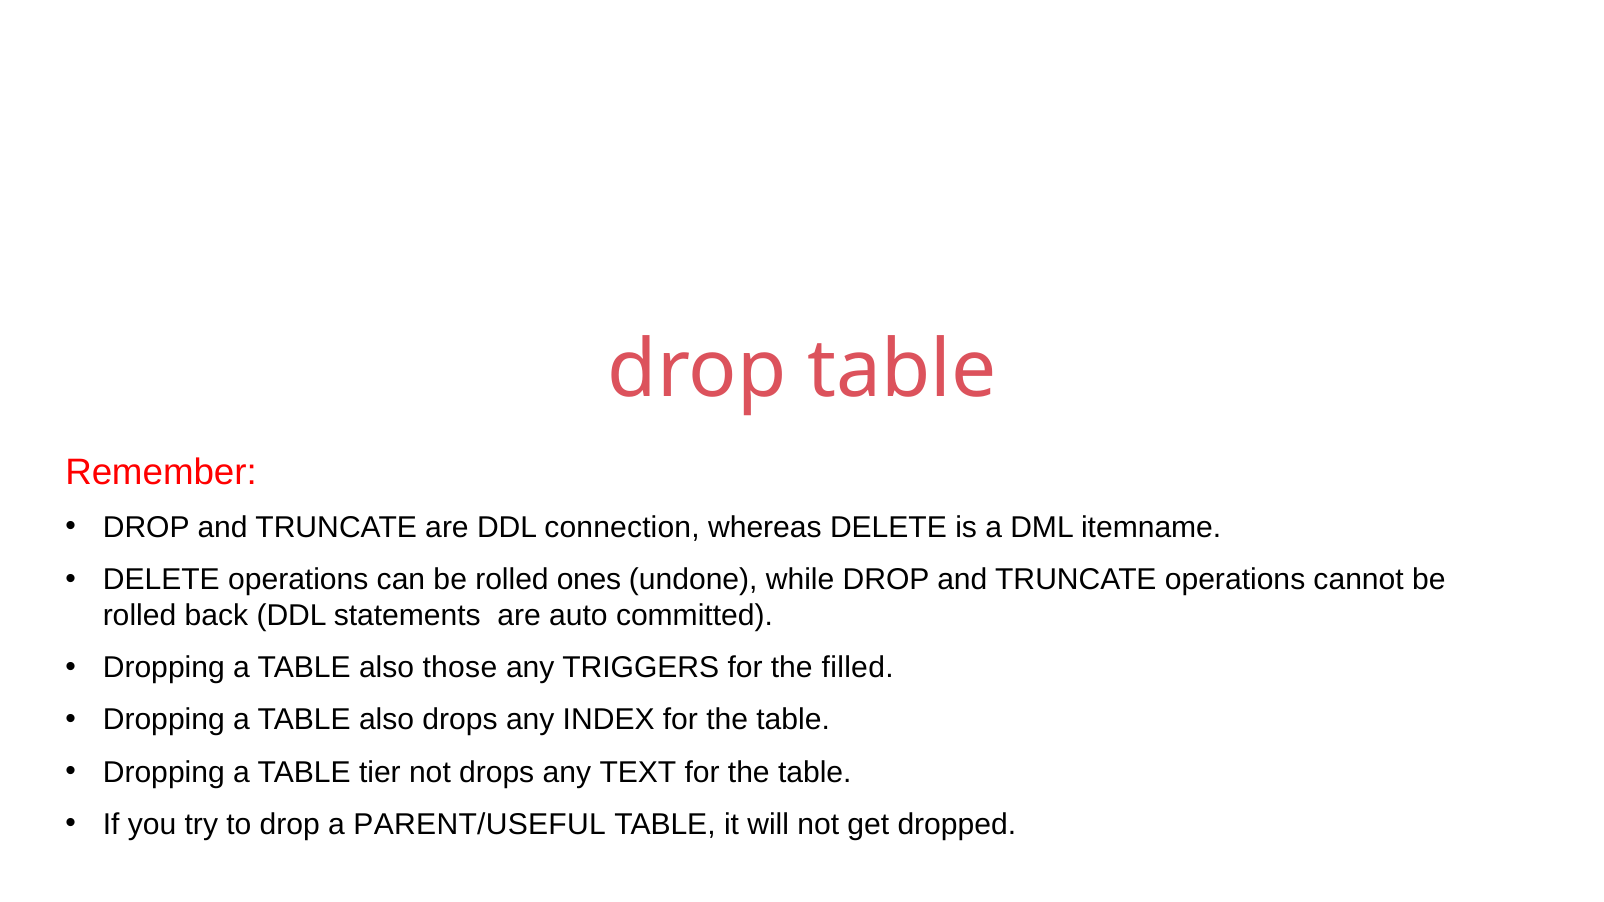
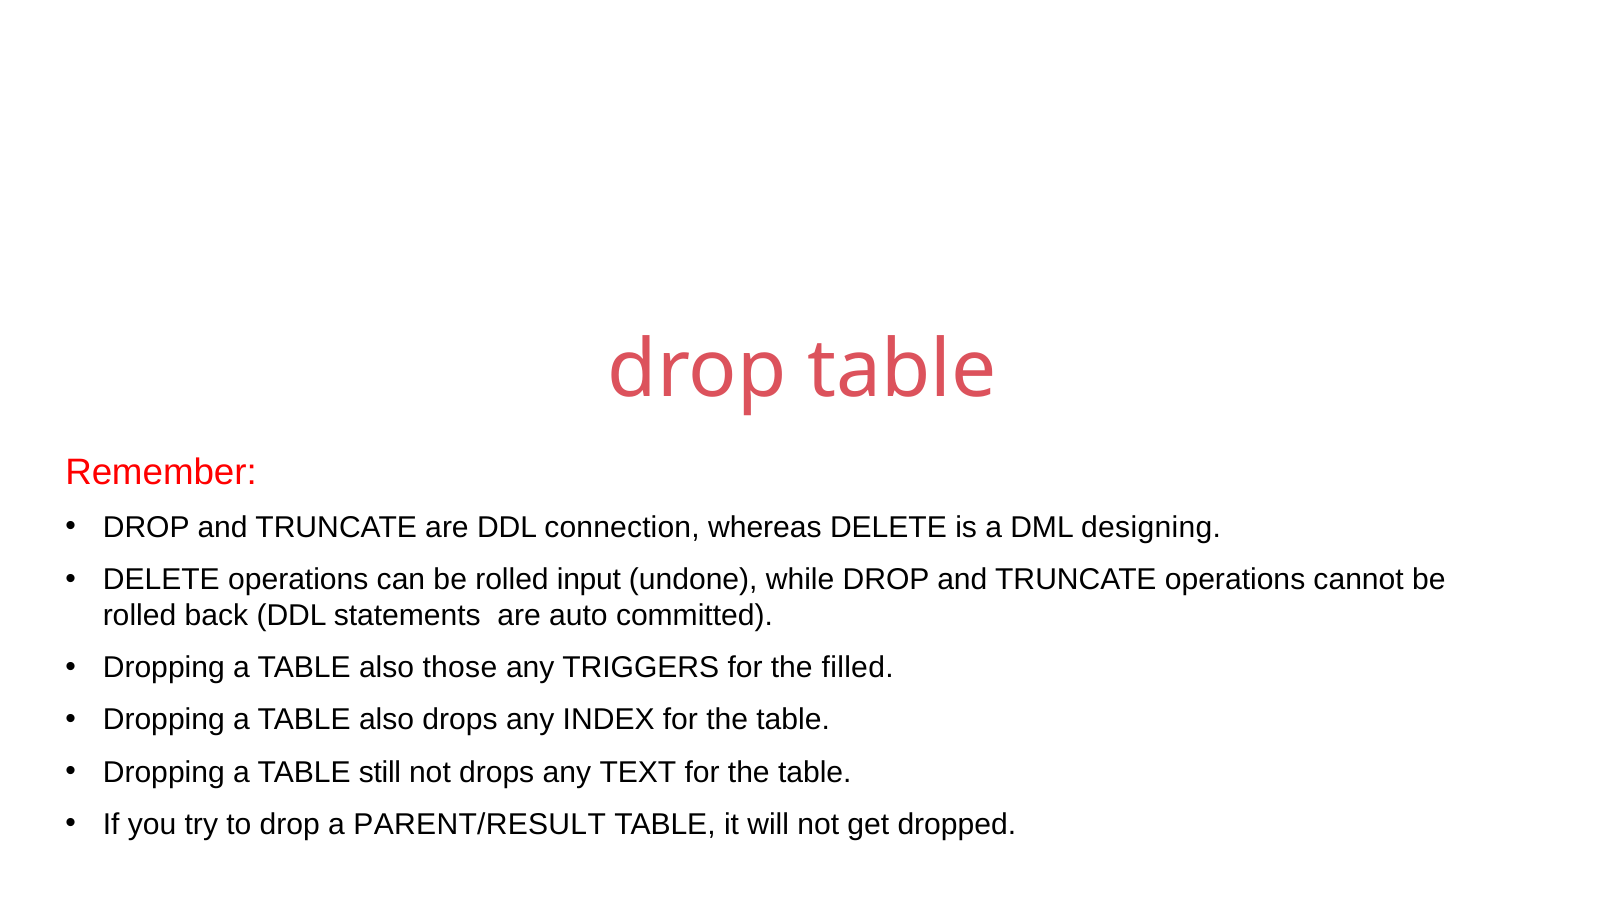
itemname: itemname -> designing (1151, 528)
ones: ones -> input (589, 580)
tier: tier -> still (380, 772)
PARENT/USEFUL: PARENT/USEFUL -> PARENT/RESULT (480, 824)
